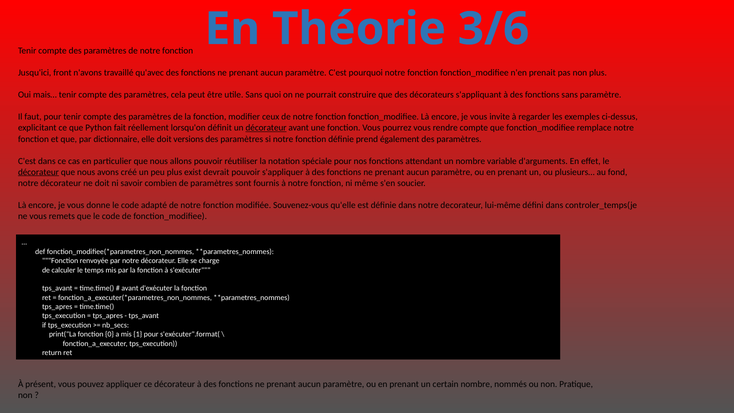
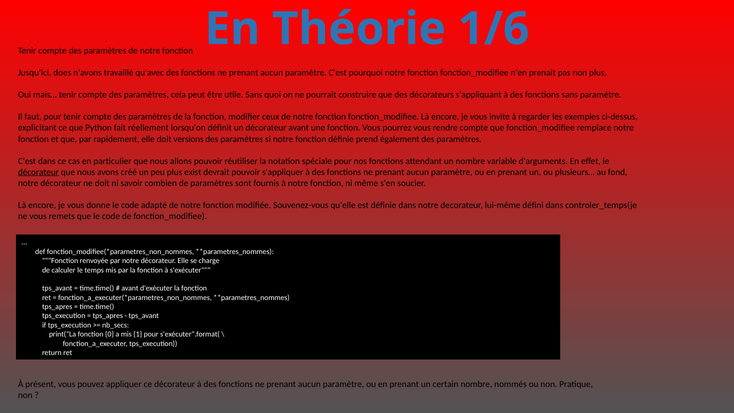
3/6: 3/6 -> 1/6 (494, 29)
front: front -> does (62, 73)
décorateur underline: present -> none (266, 128)
dictionnaire: dictionnaire -> rapidement (116, 139)
